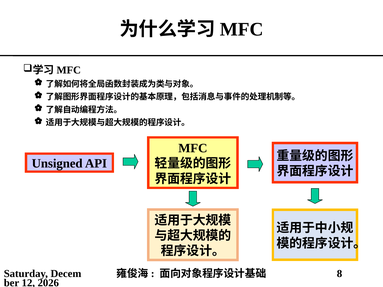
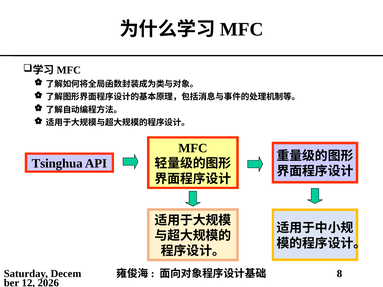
Unsigned: Unsigned -> Tsinghua (57, 164)
